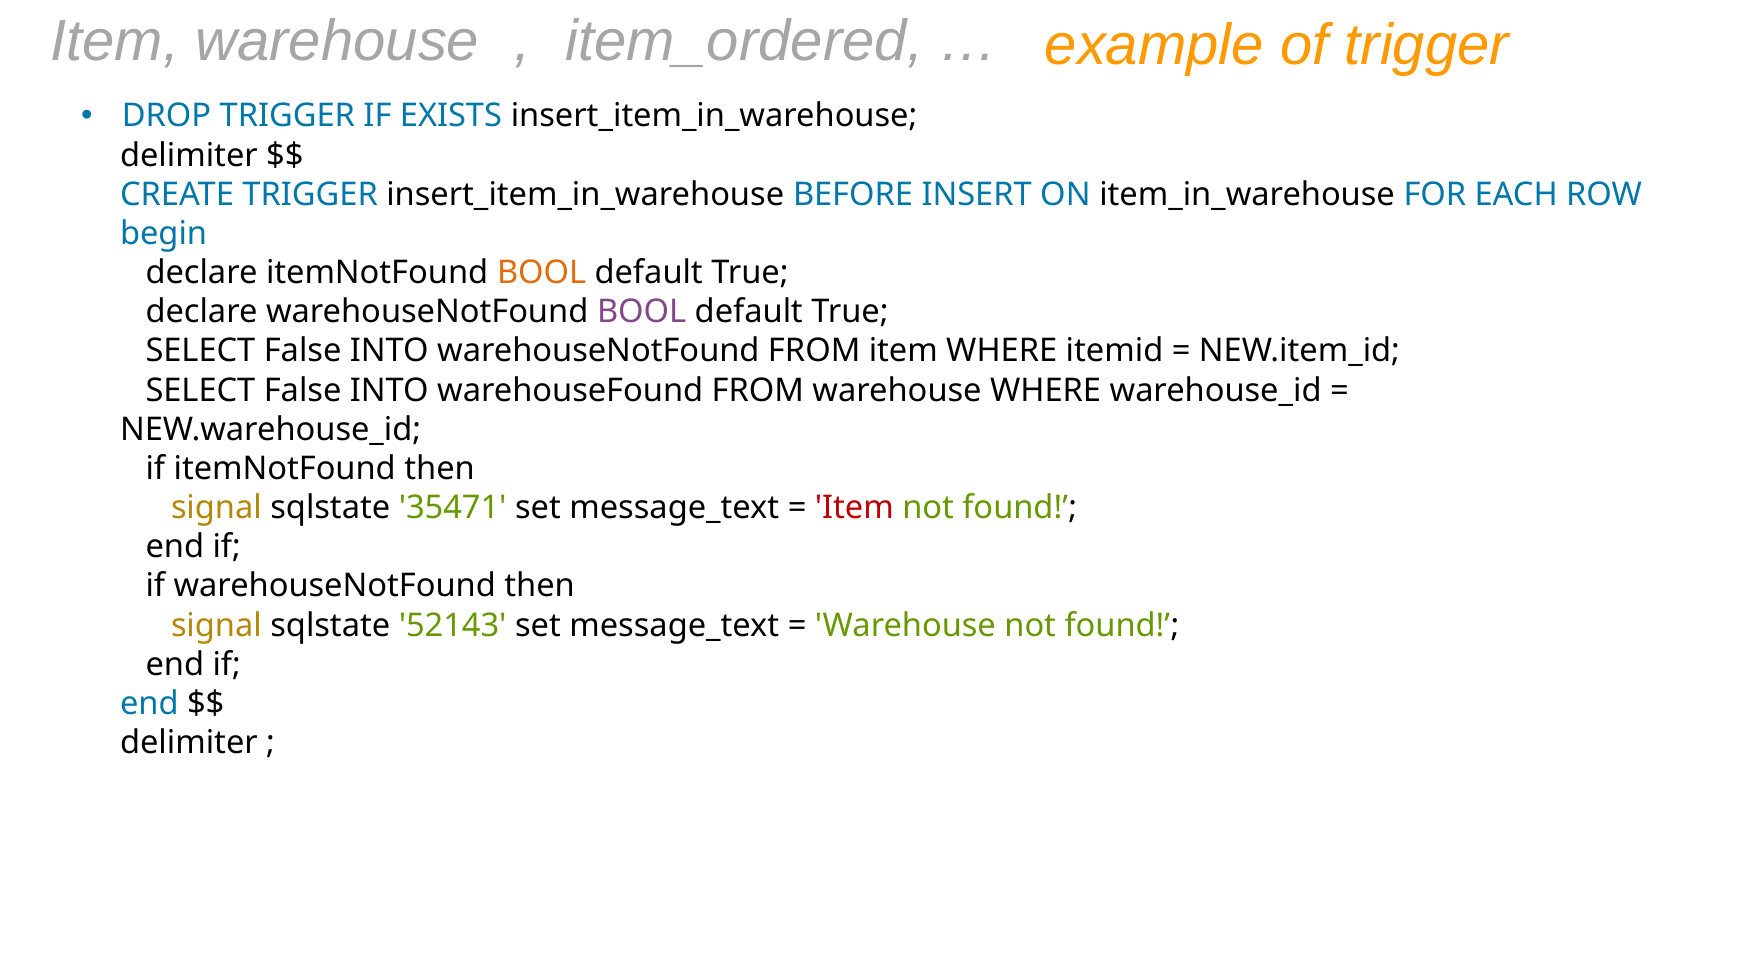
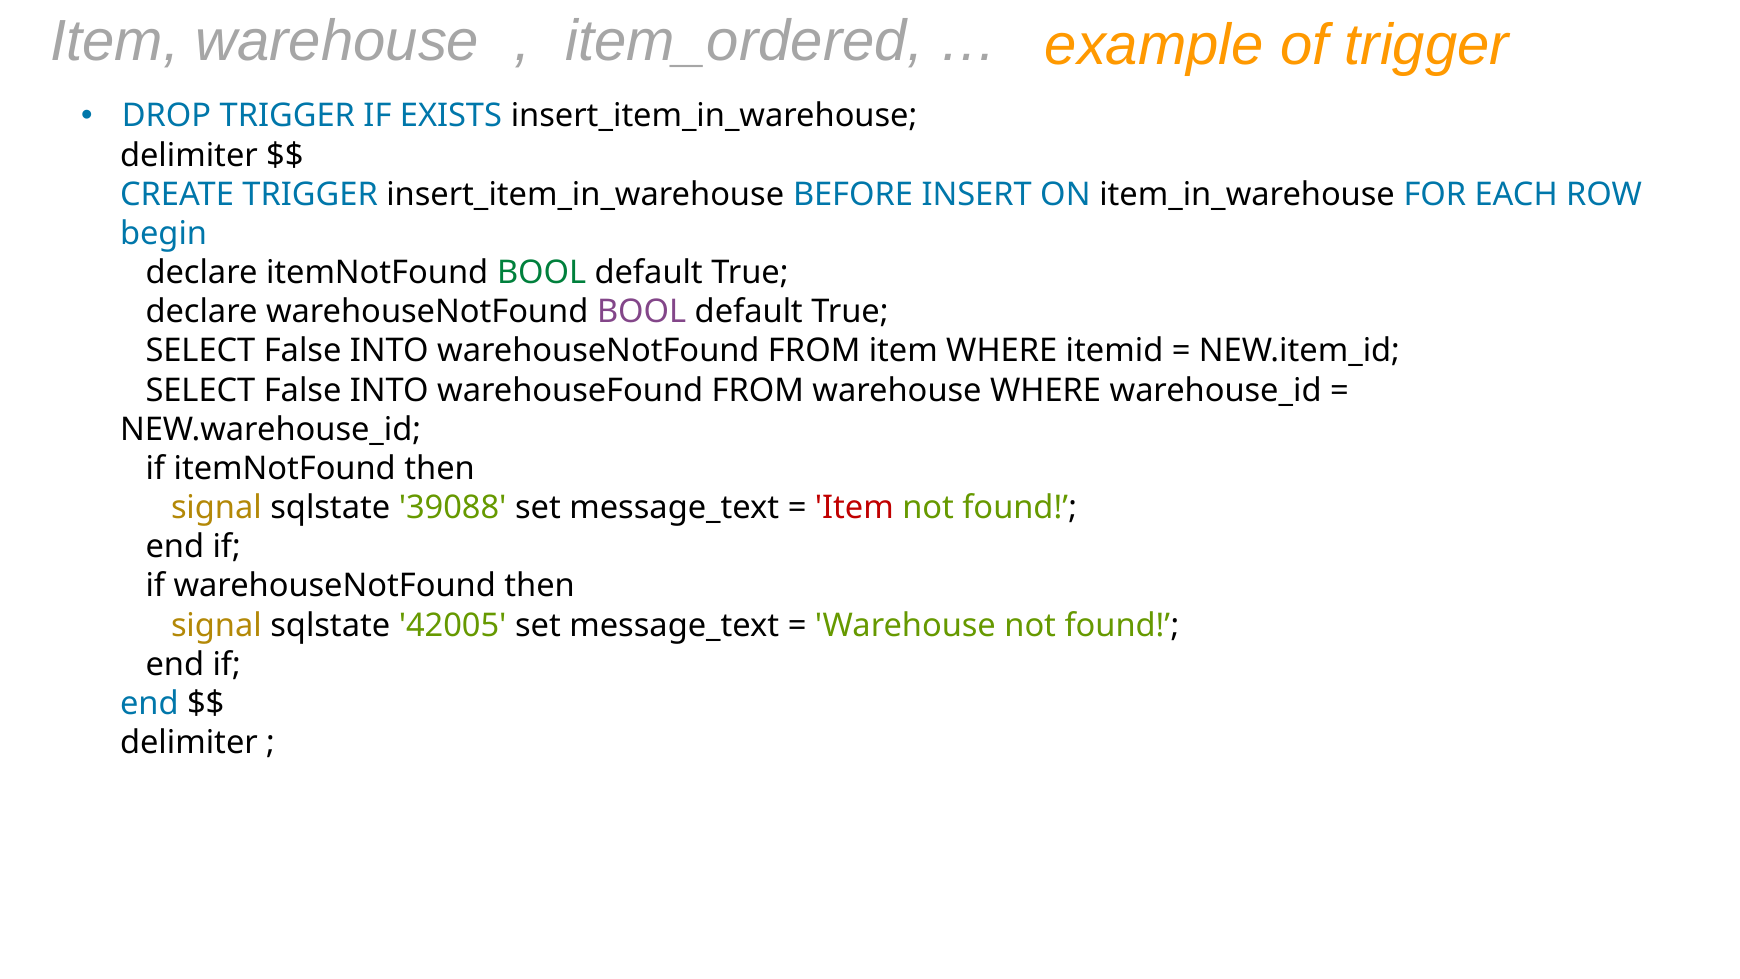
BOOL colour: orange -> green (542, 273)
35471: 35471 -> 39088 (453, 508)
52143: 52143 -> 42005 (453, 625)
